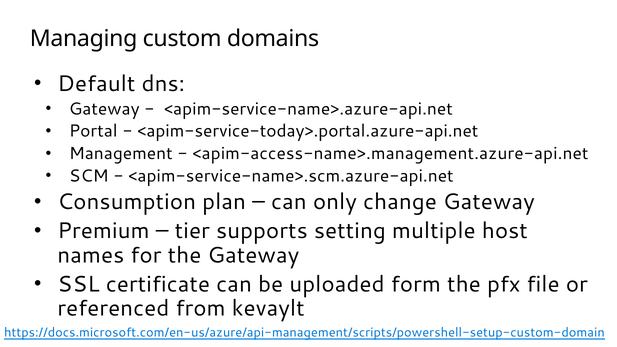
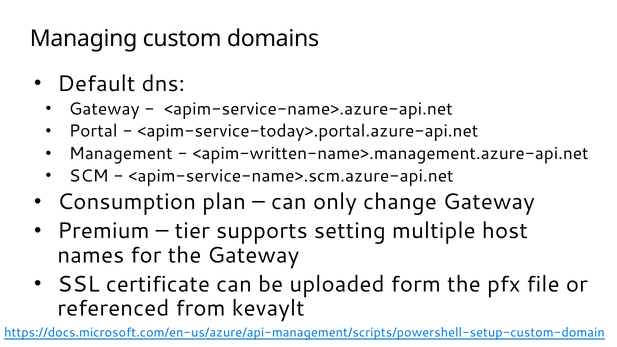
<apim-access-name>.management.azure-api.net: <apim-access-name>.management.azure-api.net -> <apim-written-name>.management.azure-api.net (391, 154)
